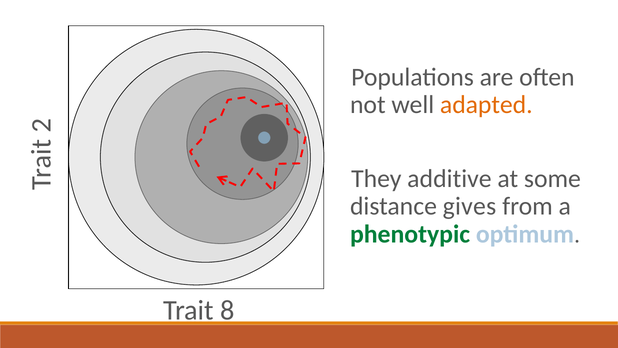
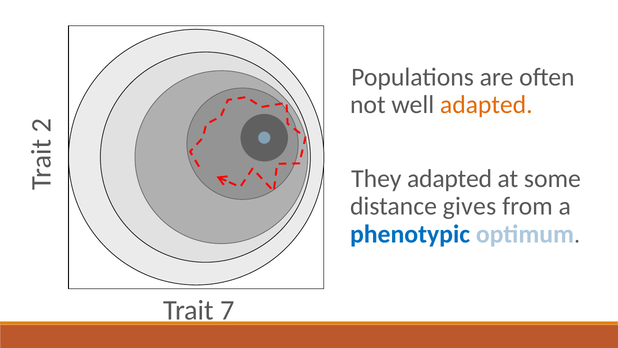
They additive: additive -> adapted (450, 178)
phenotypic colour: green -> blue (410, 234)
8: 8 -> 7 (228, 310)
